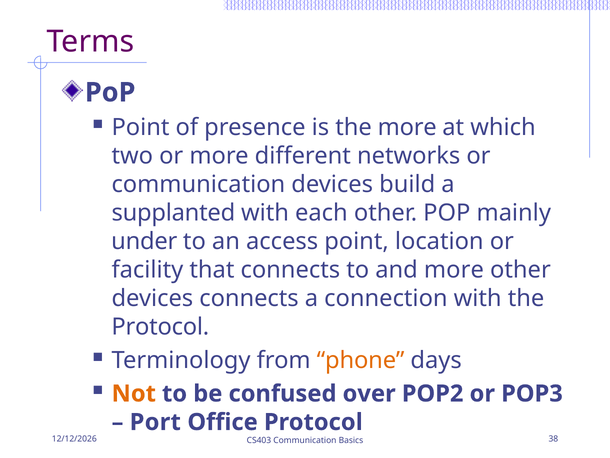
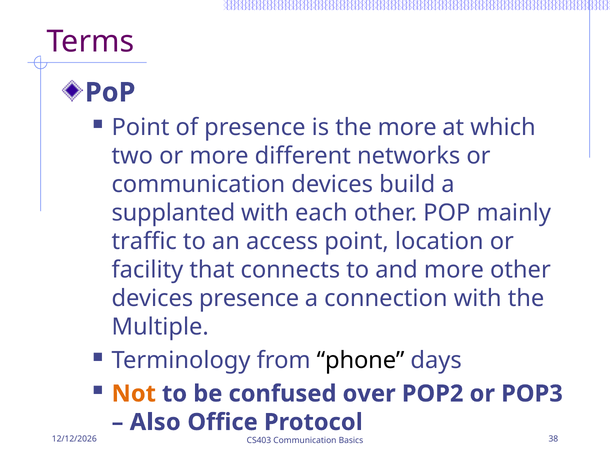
under: under -> traffic (144, 241)
devices connects: connects -> presence (249, 298)
Protocol: Protocol -> Multiple (160, 327)
phone colour: orange -> black (361, 360)
Port: Port -> Also (155, 422)
